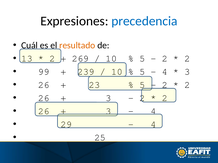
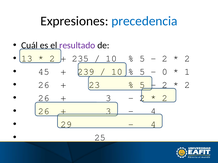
resultado colour: orange -> purple (77, 46)
269: 269 -> 235 (80, 59)
99: 99 -> 45 (44, 72)
4: 4 -> 0 (165, 72)
3: 3 -> 1 (187, 72)
